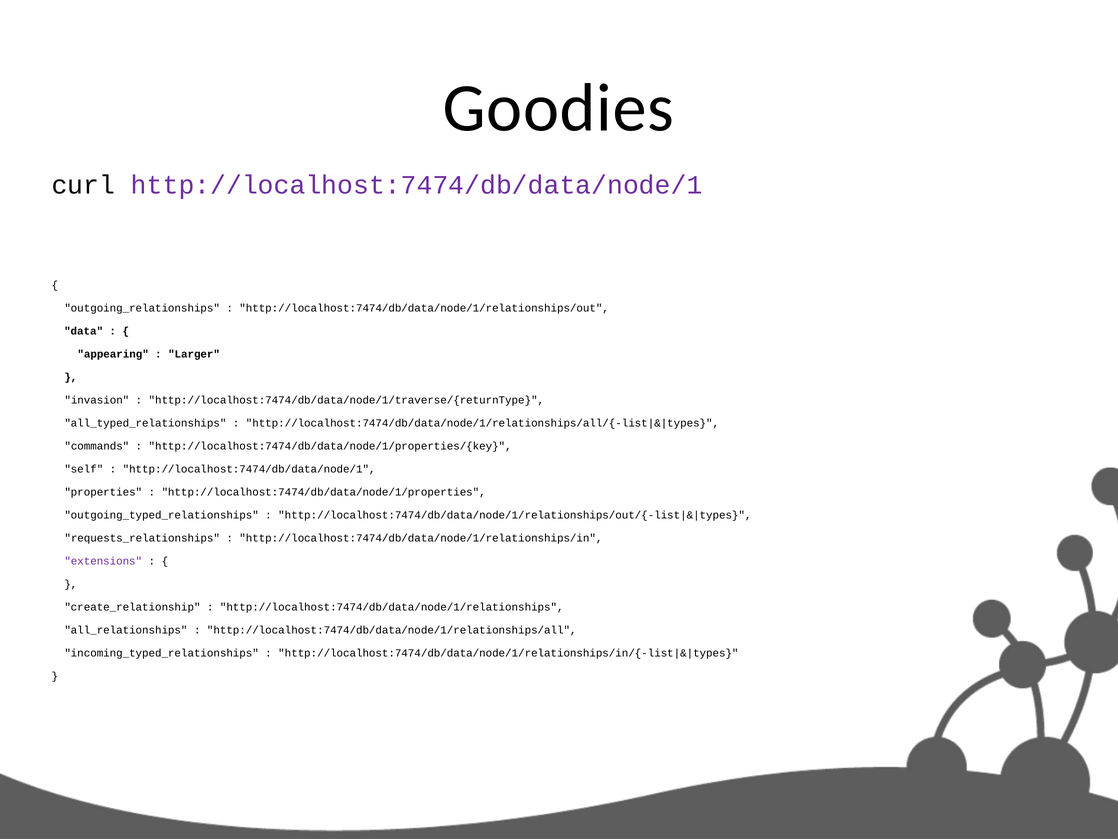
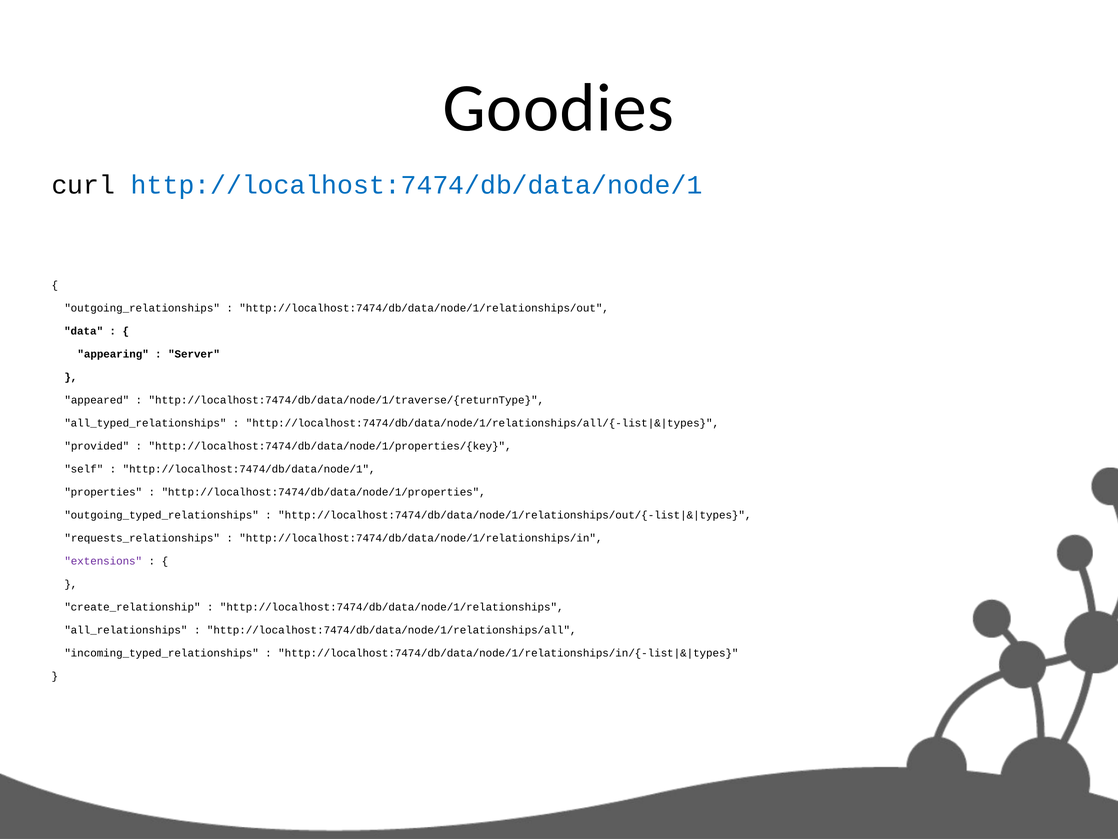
http://localhost:7474/db/data/node/1 colour: purple -> blue (417, 185)
Larger: Larger -> Server (194, 354)
invasion: invasion -> appeared (97, 400)
commands: commands -> provided (97, 446)
